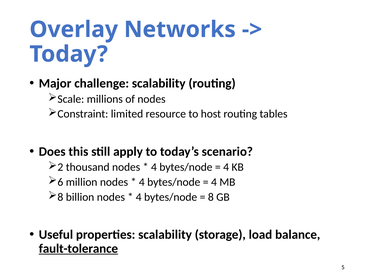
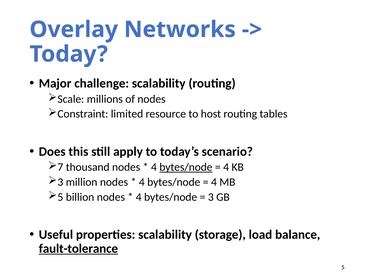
2: 2 -> 7 (60, 168)
bytes/node underline: none -> present (186, 168)
6: 6 -> 3 (60, 182)
8: 8 -> 5 (60, 197)
8: 8 -> 3 (211, 197)
